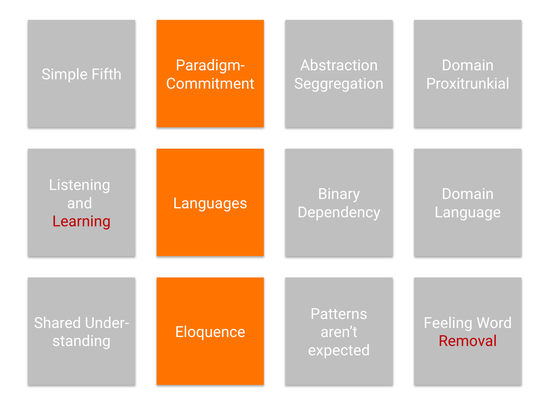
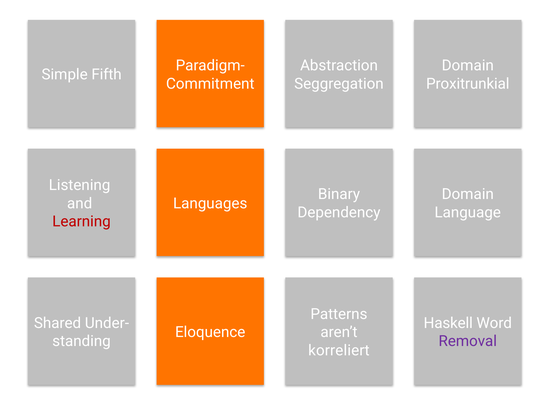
Feeling: Feeling -> Haskell (448, 323)
Removal colour: red -> purple (468, 341)
expected: expected -> korreliert (339, 350)
